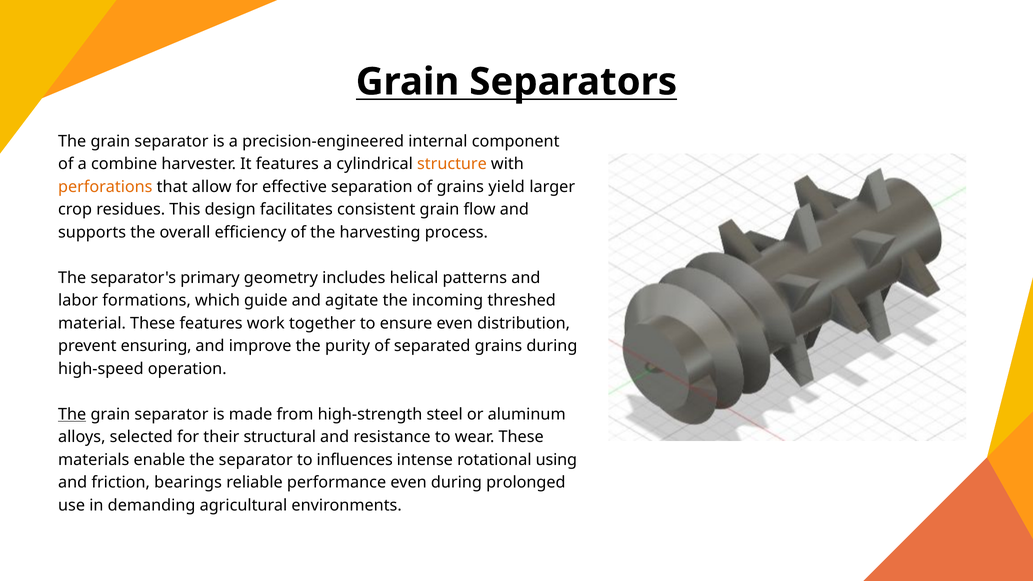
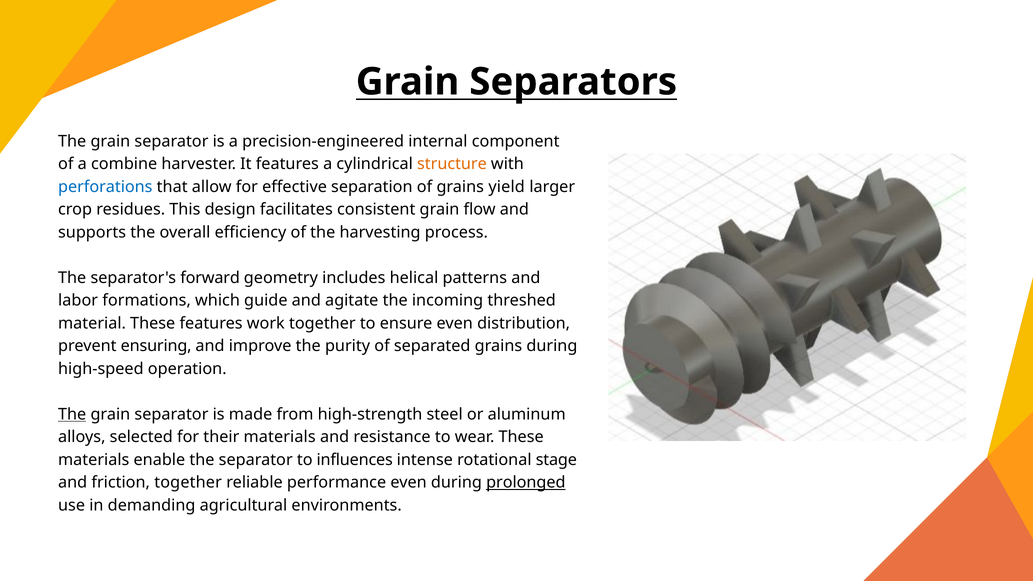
perforations colour: orange -> blue (105, 187)
primary: primary -> forward (210, 278)
their structural: structural -> materials (280, 437)
using: using -> stage (556, 460)
friction bearings: bearings -> together (188, 483)
prolonged underline: none -> present (526, 483)
